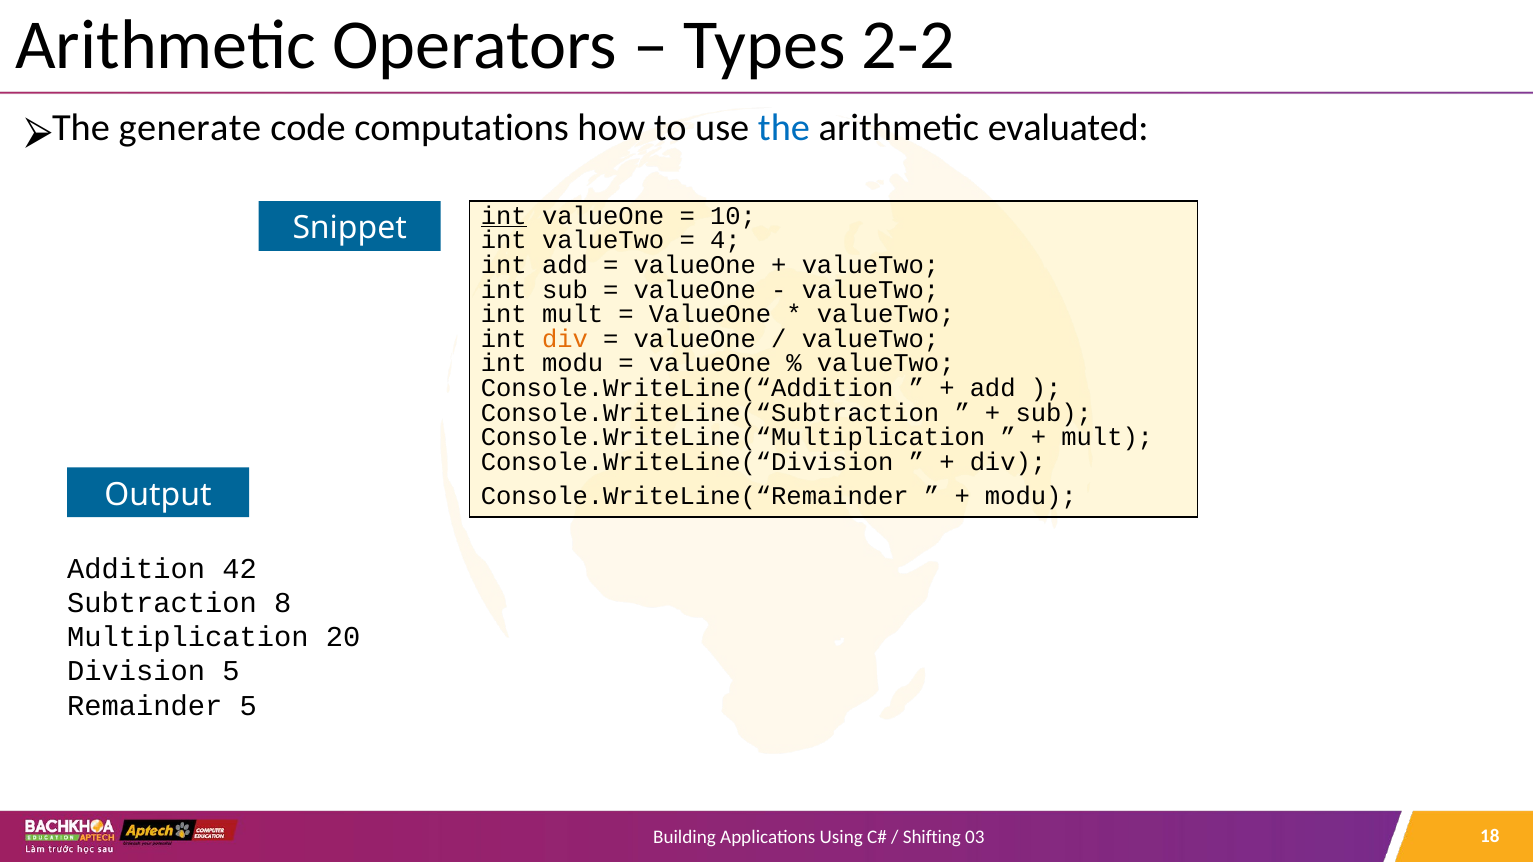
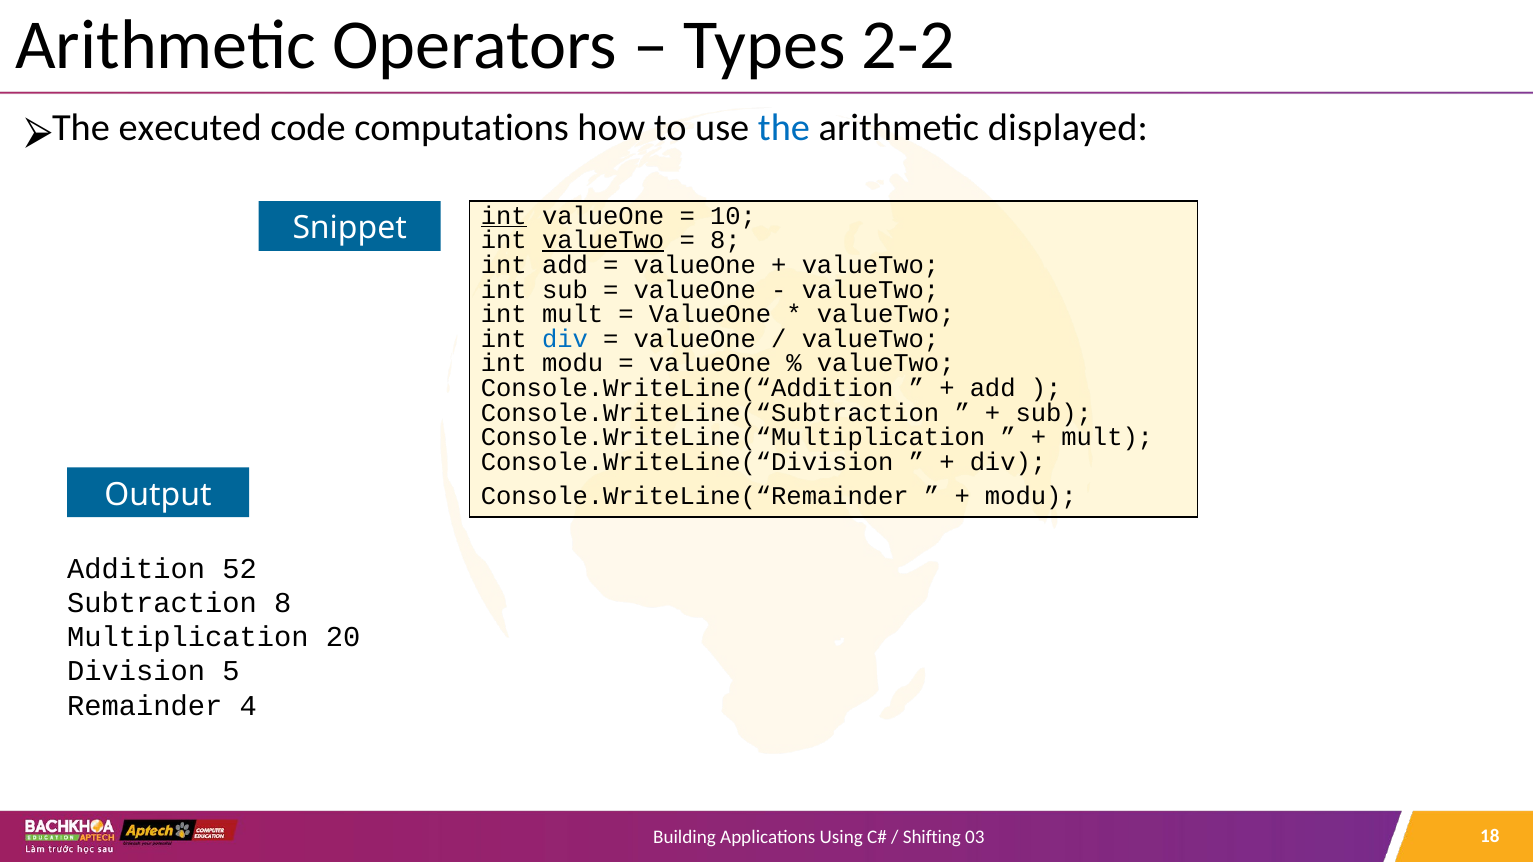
generate: generate -> executed (190, 128)
evaluated: evaluated -> displayed (1068, 128)
valueTwo underline: none -> present (603, 240)
4: 4 -> 8 (725, 240)
div colour: orange -> blue (565, 339)
42: 42 -> 52 (240, 569)
Remainder 5: 5 -> 4 (248, 706)
